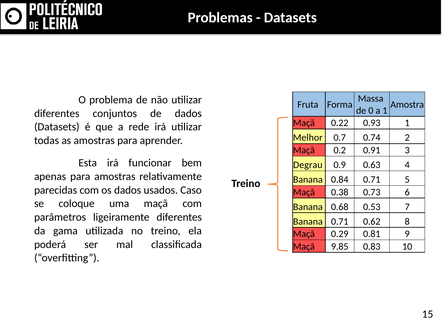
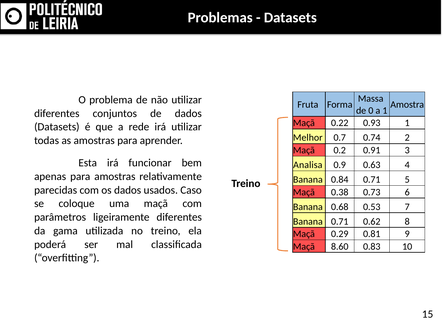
Degrau: Degrau -> Analisa (308, 165)
9.85: 9.85 -> 8.60 (340, 246)
